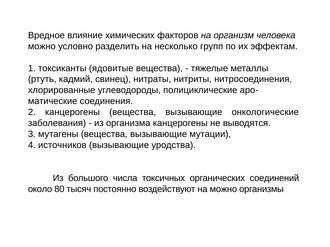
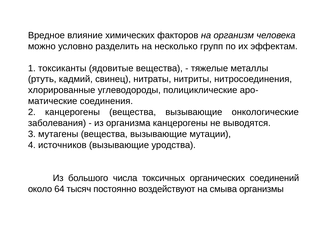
80: 80 -> 64 (59, 189)
на можно: можно -> смыва (223, 189)
